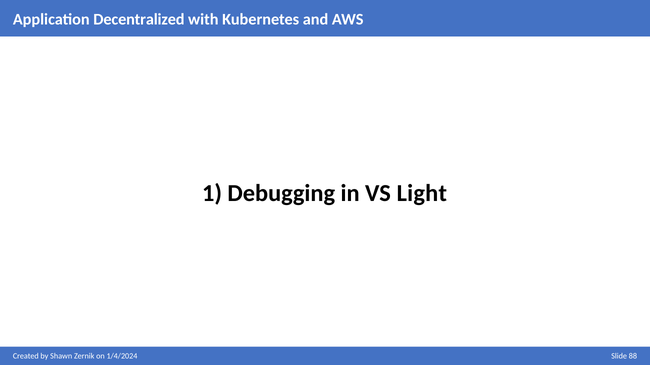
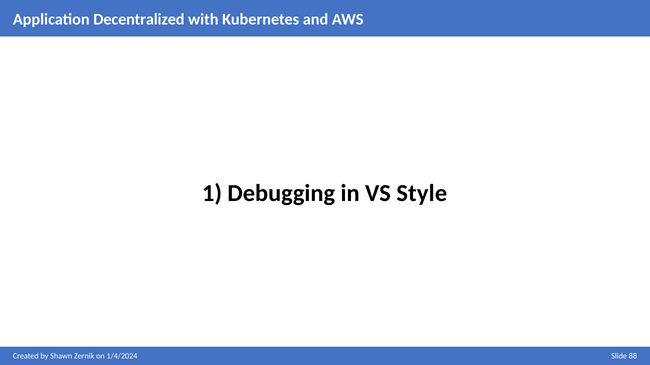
Light: Light -> Style (422, 194)
